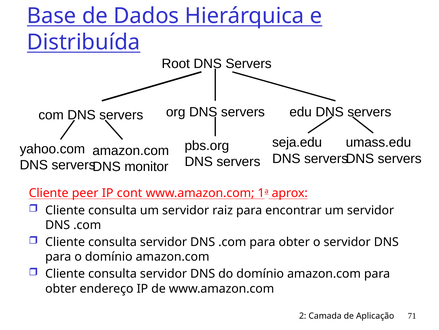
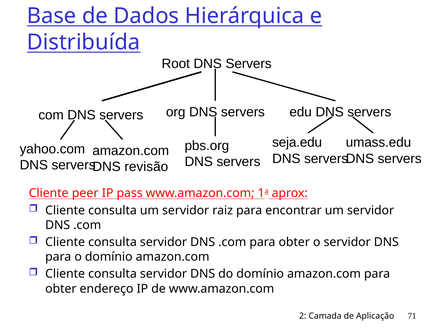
monitor: monitor -> revisão (146, 166)
cont: cont -> pass (130, 193)
